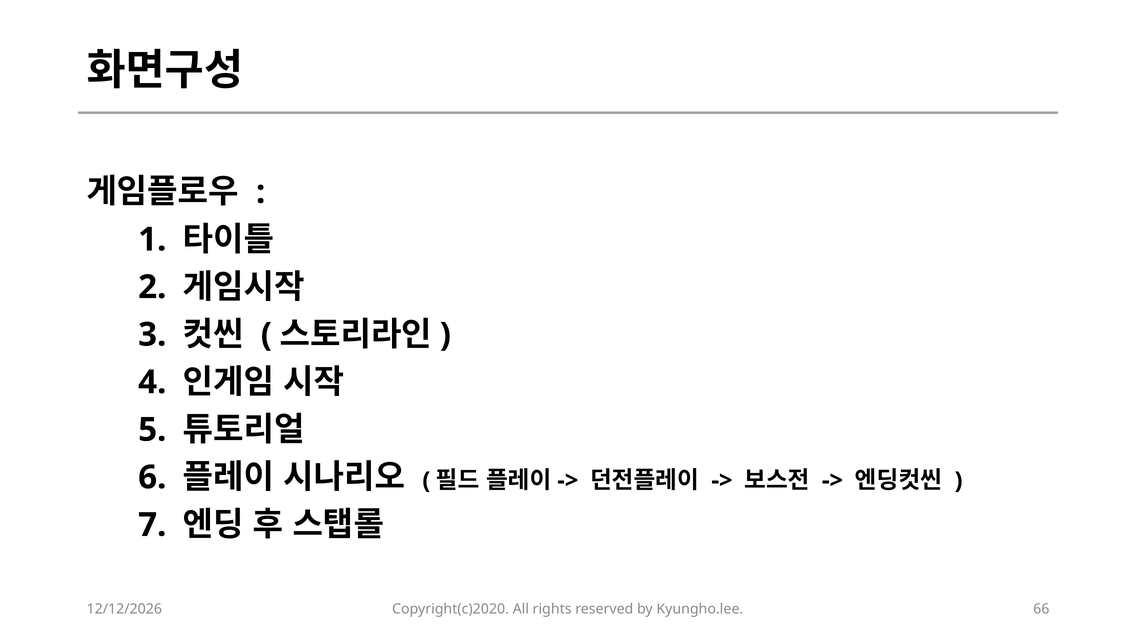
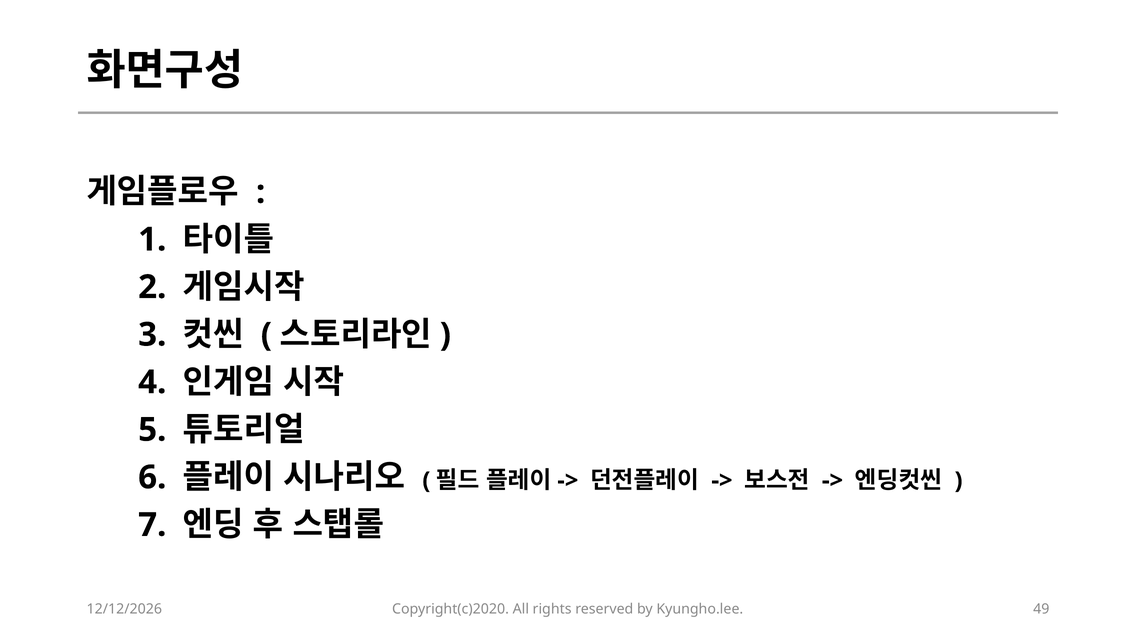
66: 66 -> 49 (1041, 609)
